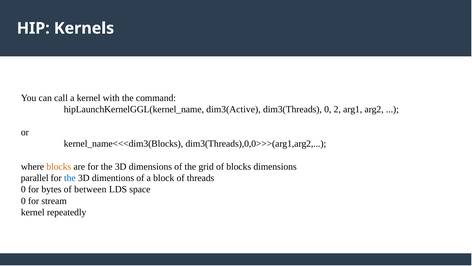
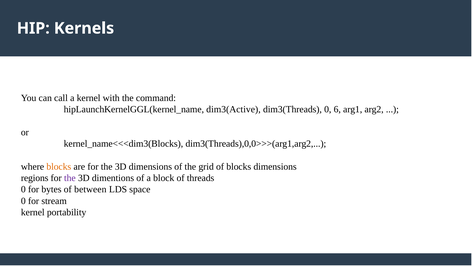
2: 2 -> 6 (337, 109)
parallel: parallel -> regions (35, 178)
the colour: blue -> purple (70, 178)
repeatedly: repeatedly -> portability (67, 212)
